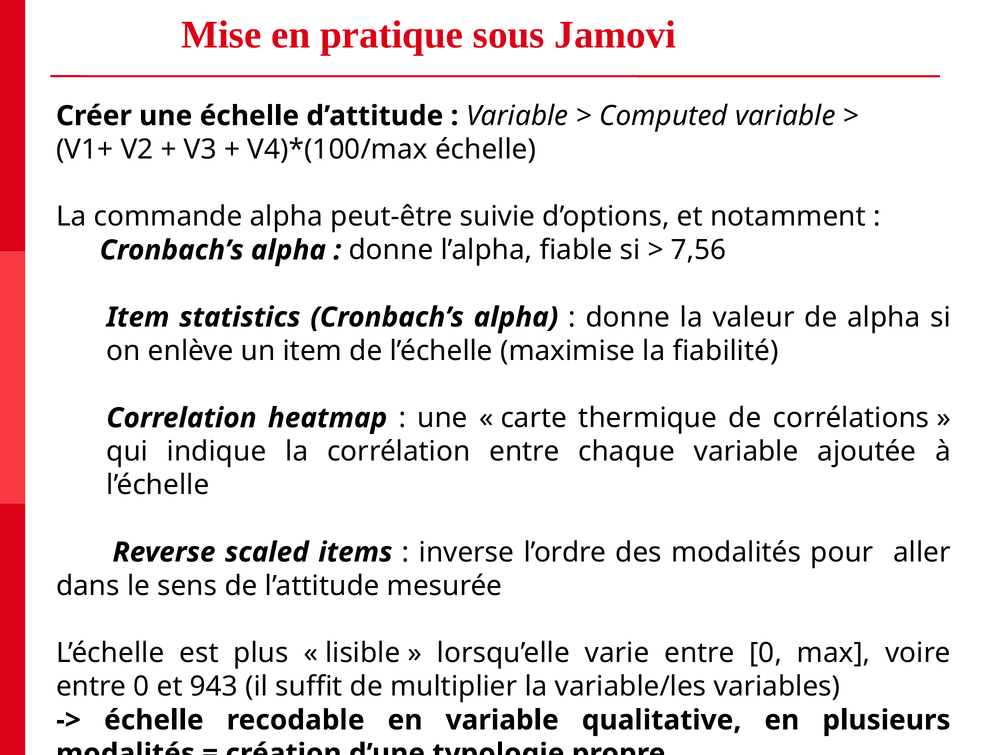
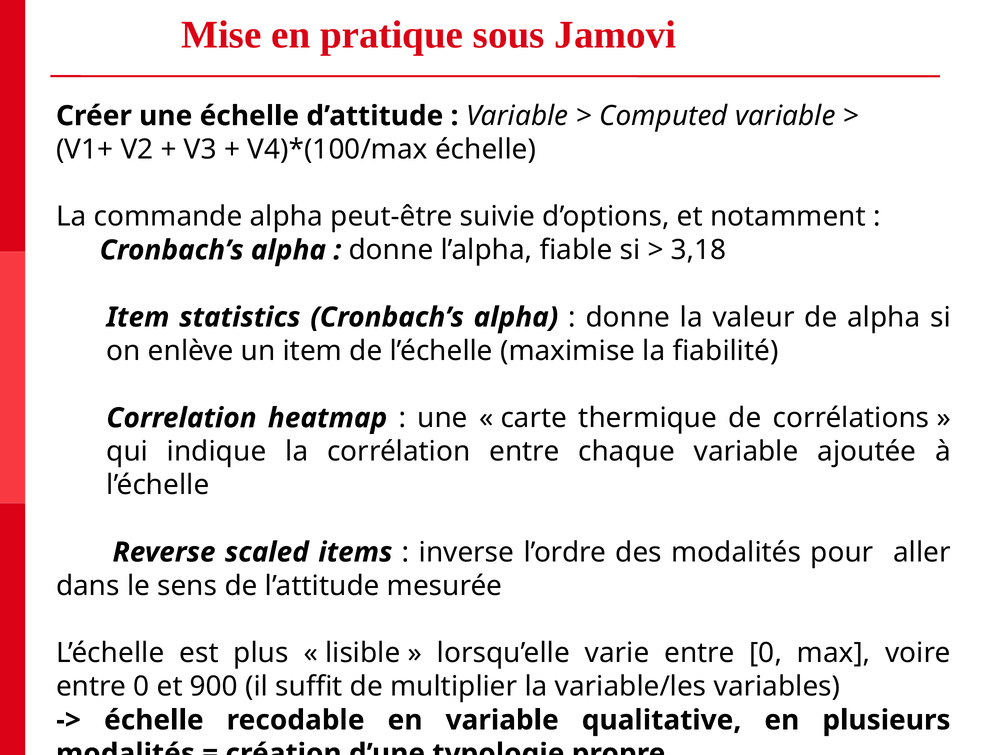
7,56: 7,56 -> 3,18 (699, 250)
943: 943 -> 900 (214, 687)
